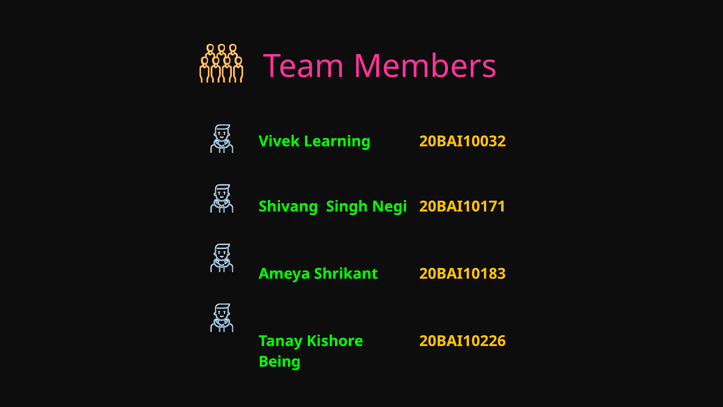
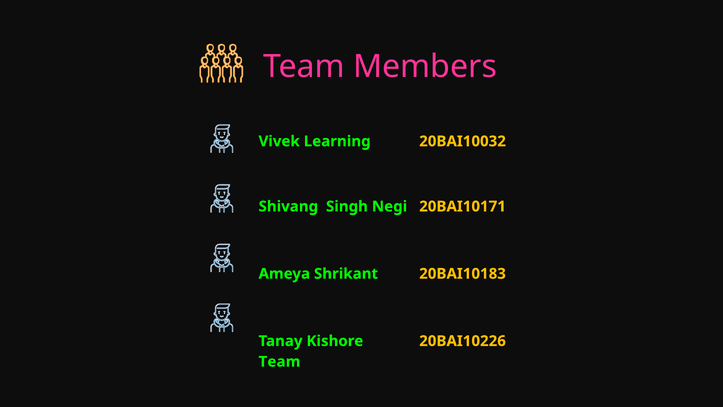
Being: Being -> Team (279, 361)
